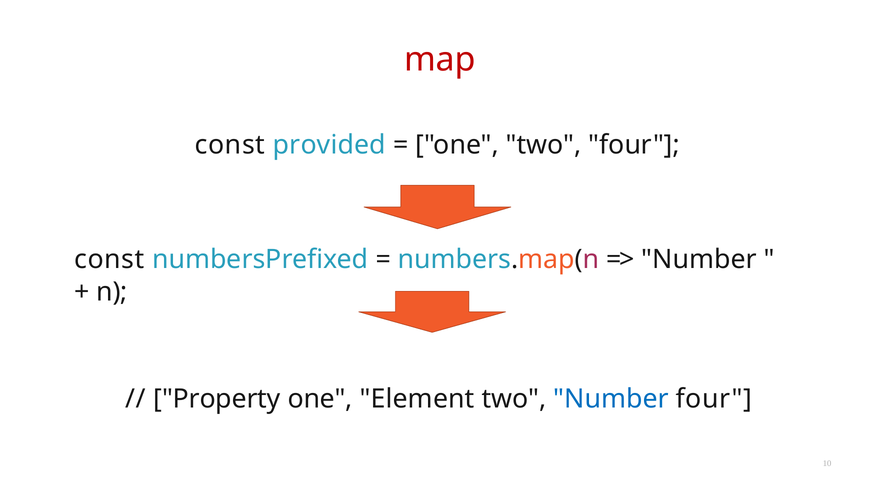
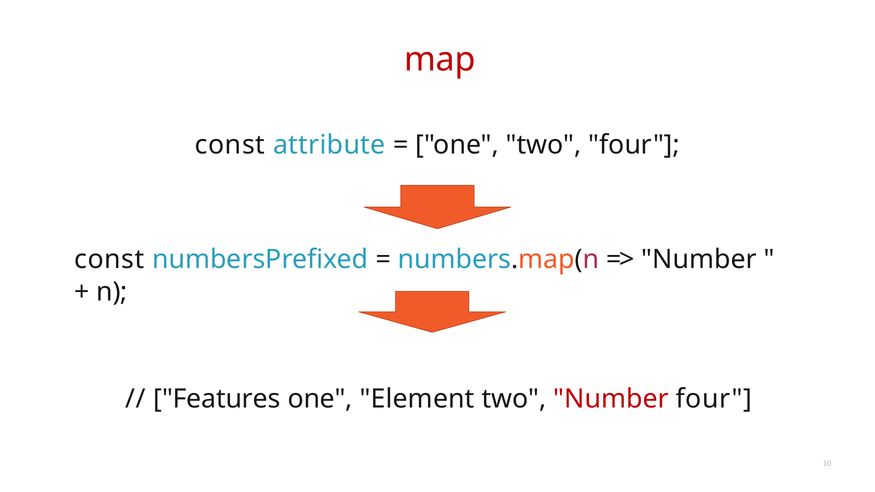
provided: provided -> attribute (329, 145)
Property: Property -> Features (217, 399)
Number colour: blue -> red (611, 399)
